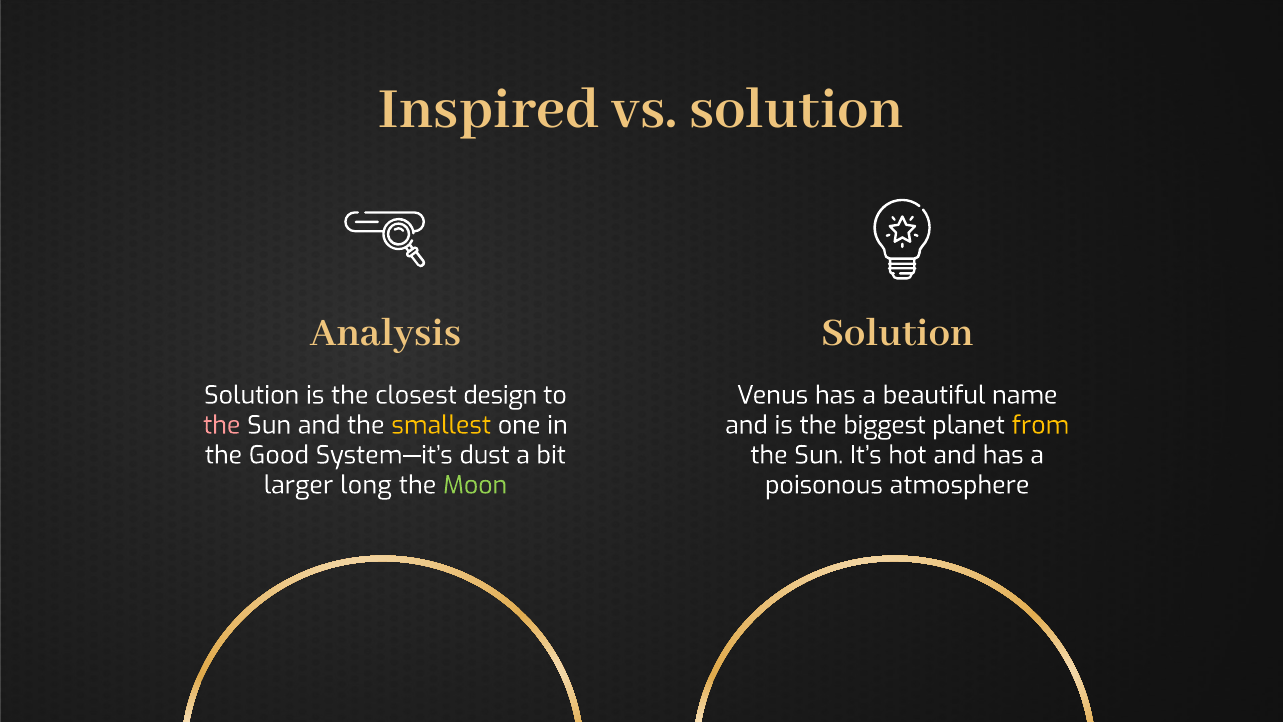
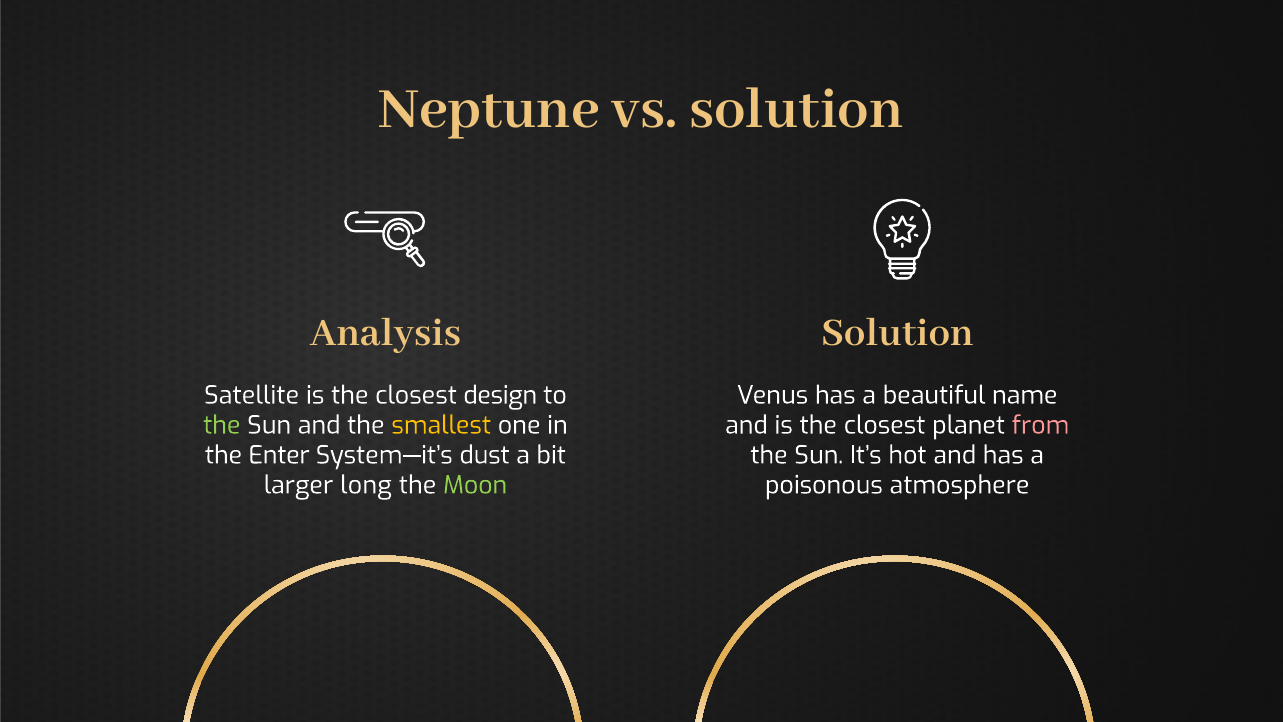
Inspired: Inspired -> Neptune (489, 107)
Solution: Solution -> Satellite (252, 395)
the colour: pink -> light green (222, 425)
and is the biggest: biggest -> closest (885, 425)
from colour: yellow -> pink (1040, 425)
Good: Good -> Enter (279, 455)
